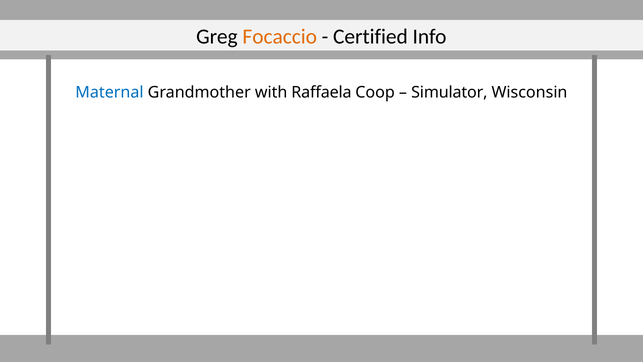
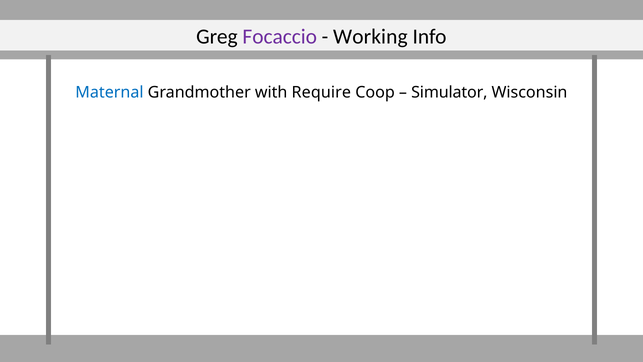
Focaccio colour: orange -> purple (280, 37)
Certified: Certified -> Working (370, 37)
Raffaela: Raffaela -> Require (321, 92)
